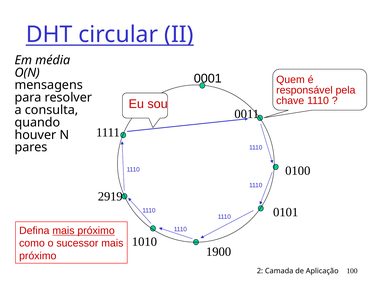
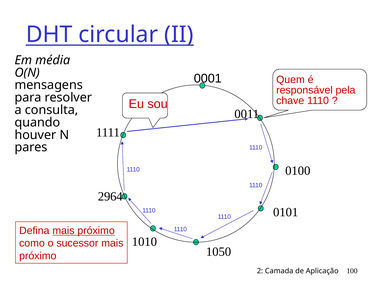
2919: 2919 -> 2964 (110, 196)
1900: 1900 -> 1050 (219, 251)
